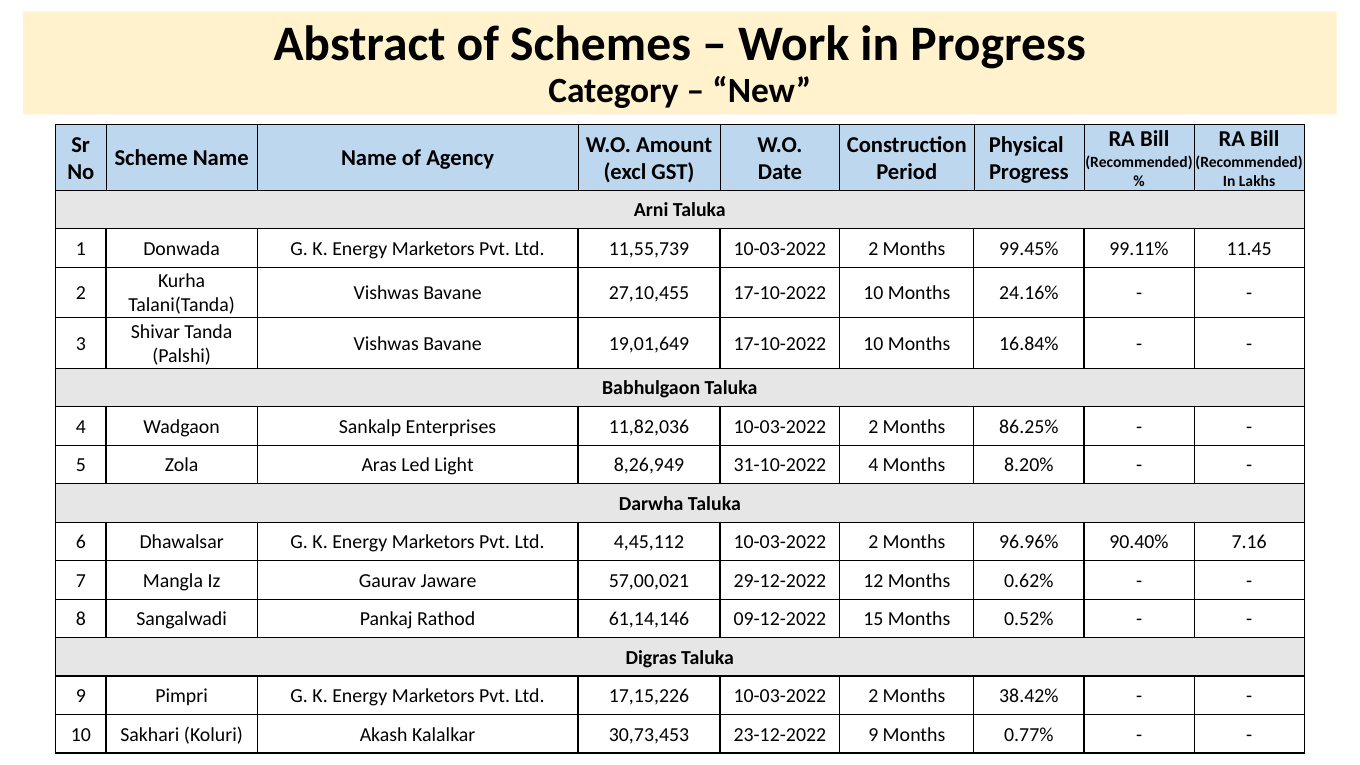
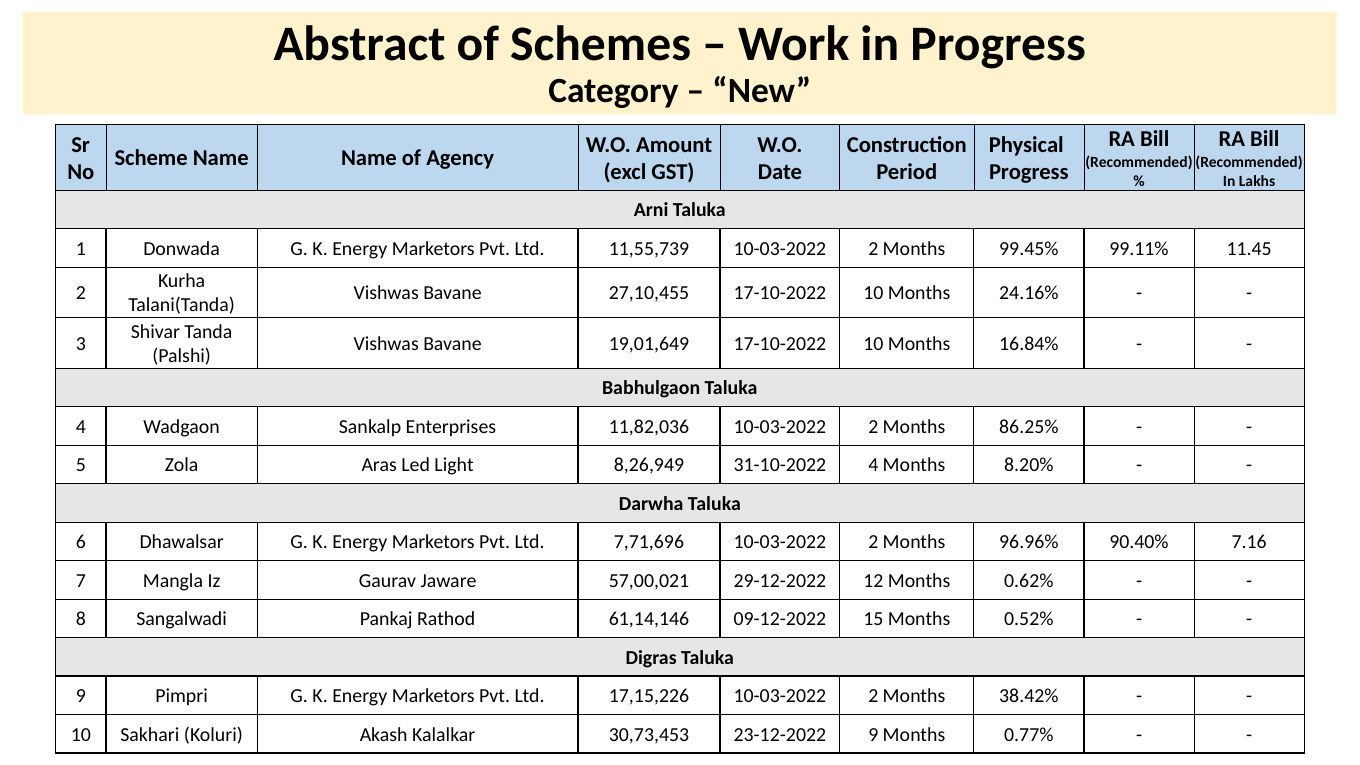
4,45,112: 4,45,112 -> 7,71,696 (649, 542)
